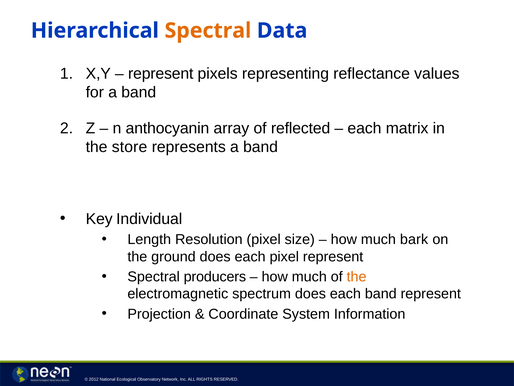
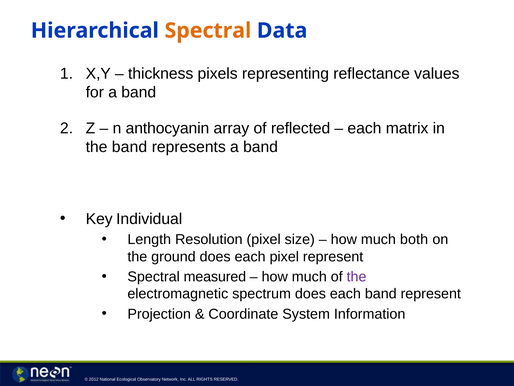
represent: represent -> thickness (161, 73)
the store: store -> band (130, 147)
bark: bark -> both (414, 239)
producers: producers -> measured (215, 276)
the colour: orange -> purple (357, 276)
